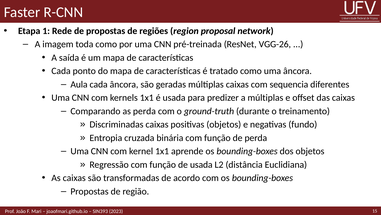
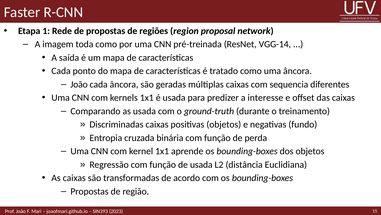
VGG-26: VGG-26 -> VGG-14 (275, 44)
Aula: Aula -> João (79, 84)
a múltiplas: múltiplas -> interesse (265, 97)
as perda: perda -> usada (144, 111)
